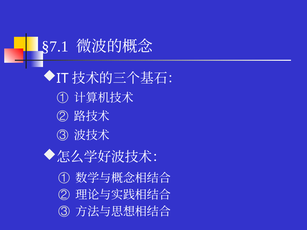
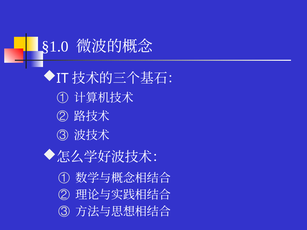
§7.1: §7.1 -> §1.0 (55, 47)
